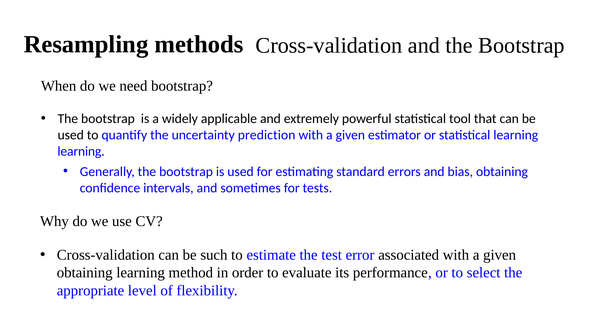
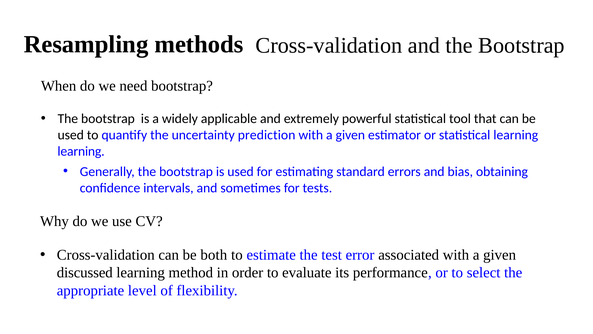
such: such -> both (214, 255)
obtaining: obtaining -> discussed (85, 272)
